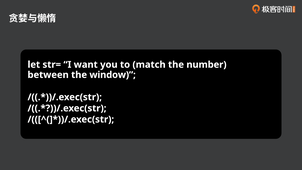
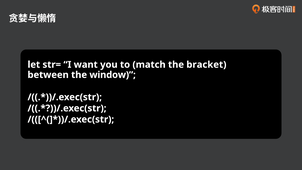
number: number -> bracket (206, 65)
